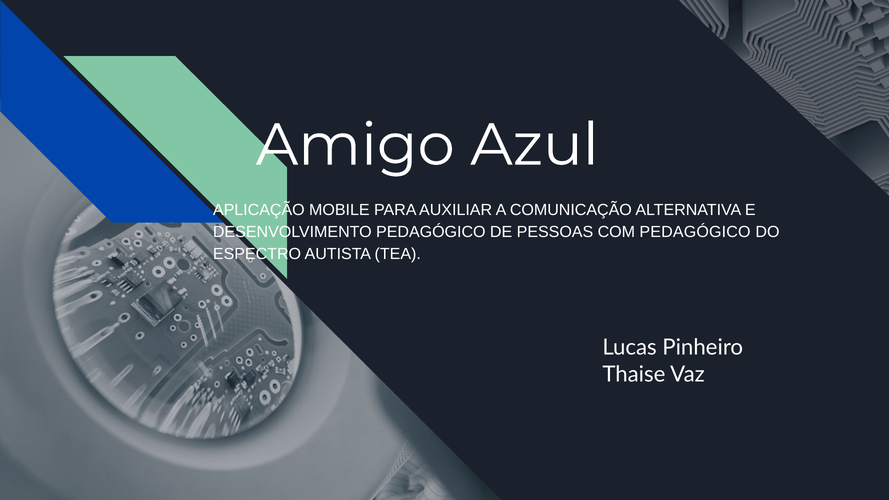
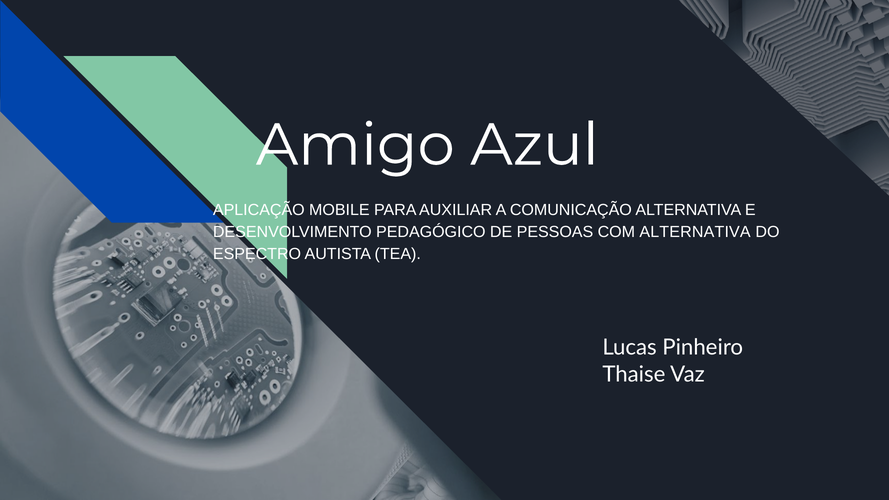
COM PEDAGÓGICO: PEDAGÓGICO -> ALTERNATIVA (695, 232)
